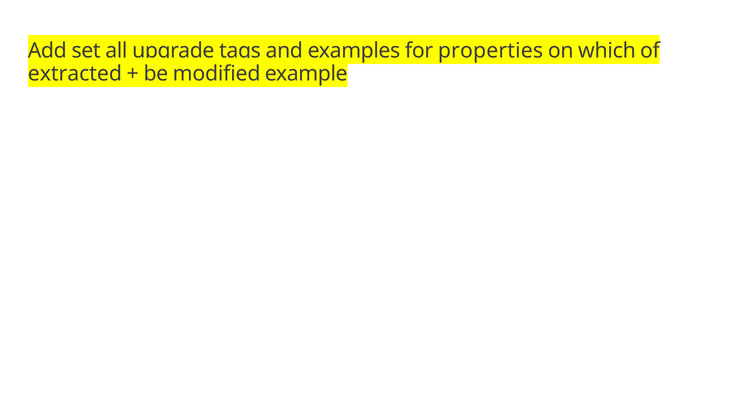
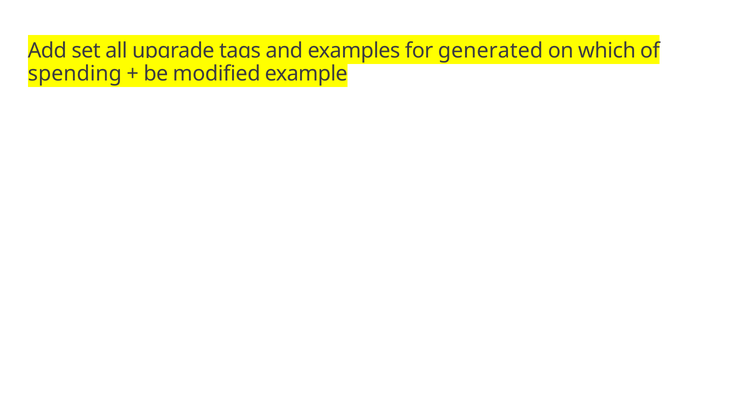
properties: properties -> generated (490, 51)
extracted: extracted -> spending (75, 74)
